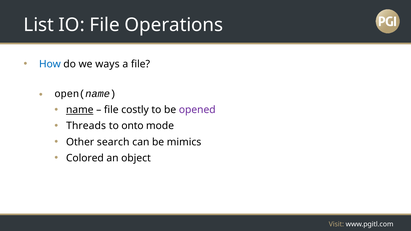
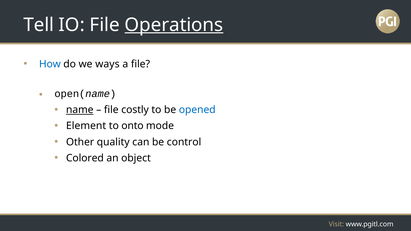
List: List -> Tell (39, 25)
Operations underline: none -> present (174, 25)
opened colour: purple -> blue (197, 110)
Threads: Threads -> Element (86, 126)
search: search -> quality (113, 142)
mimics: mimics -> control (184, 142)
